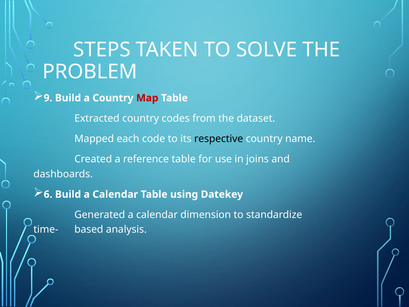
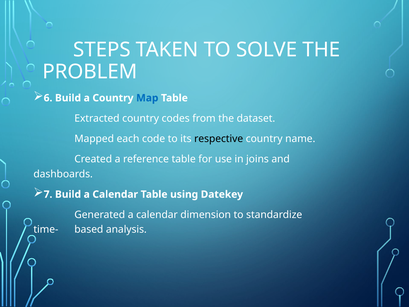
9: 9 -> 6 (48, 98)
Map colour: red -> blue (147, 98)
6: 6 -> 7 (48, 194)
